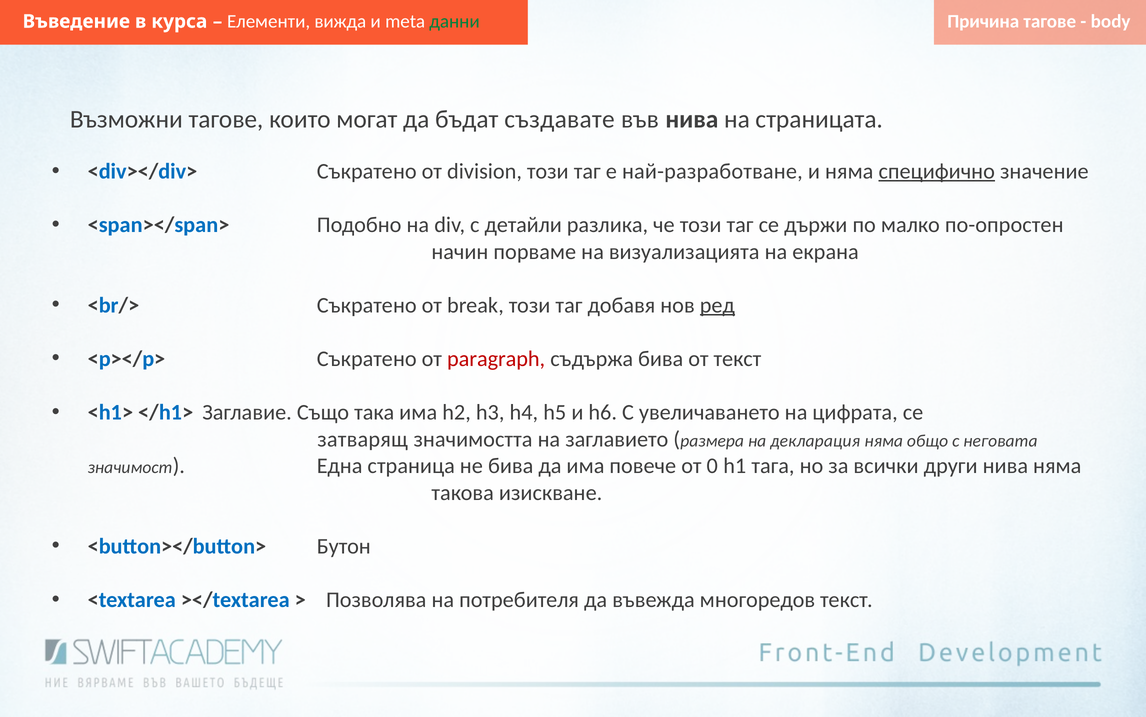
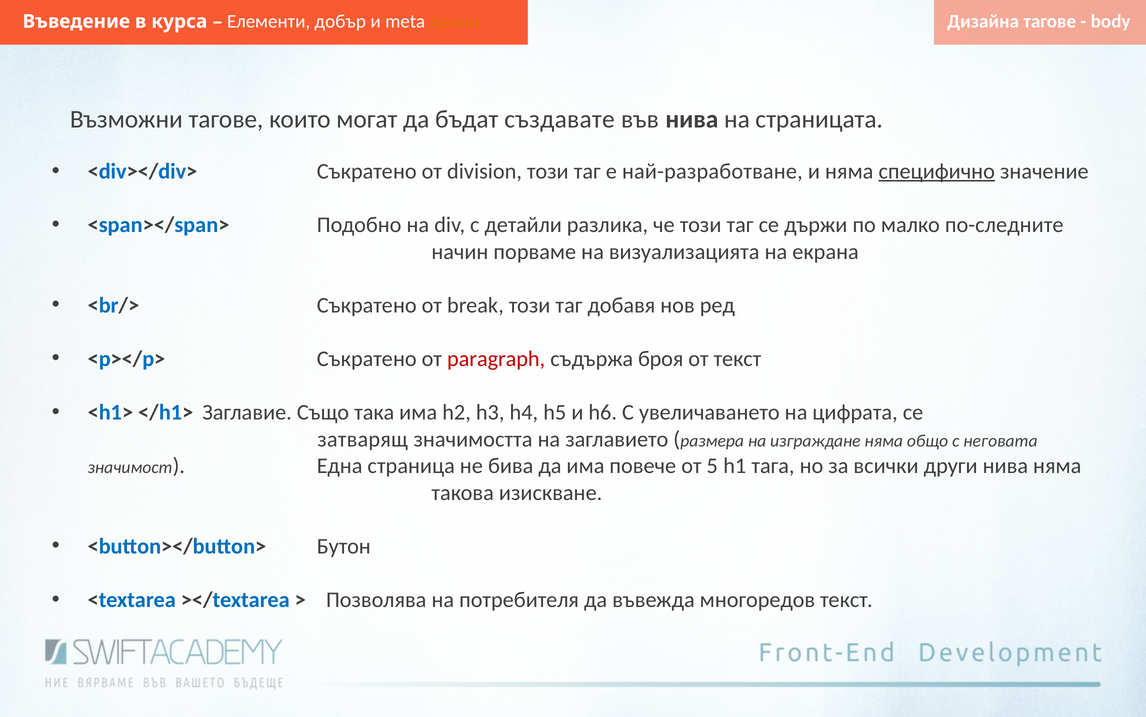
Причина: Причина -> Дизайна (983, 21)
вижда: вижда -> добър (340, 21)
данни colour: green -> orange (455, 21)
по-опростен: по-опростен -> по-следните (1004, 225)
ред underline: present -> none (717, 305)
съдържа бива: бива -> броя (661, 358)
декларация: декларация -> изграждане (815, 440)
0: 0 -> 5 (712, 465)
